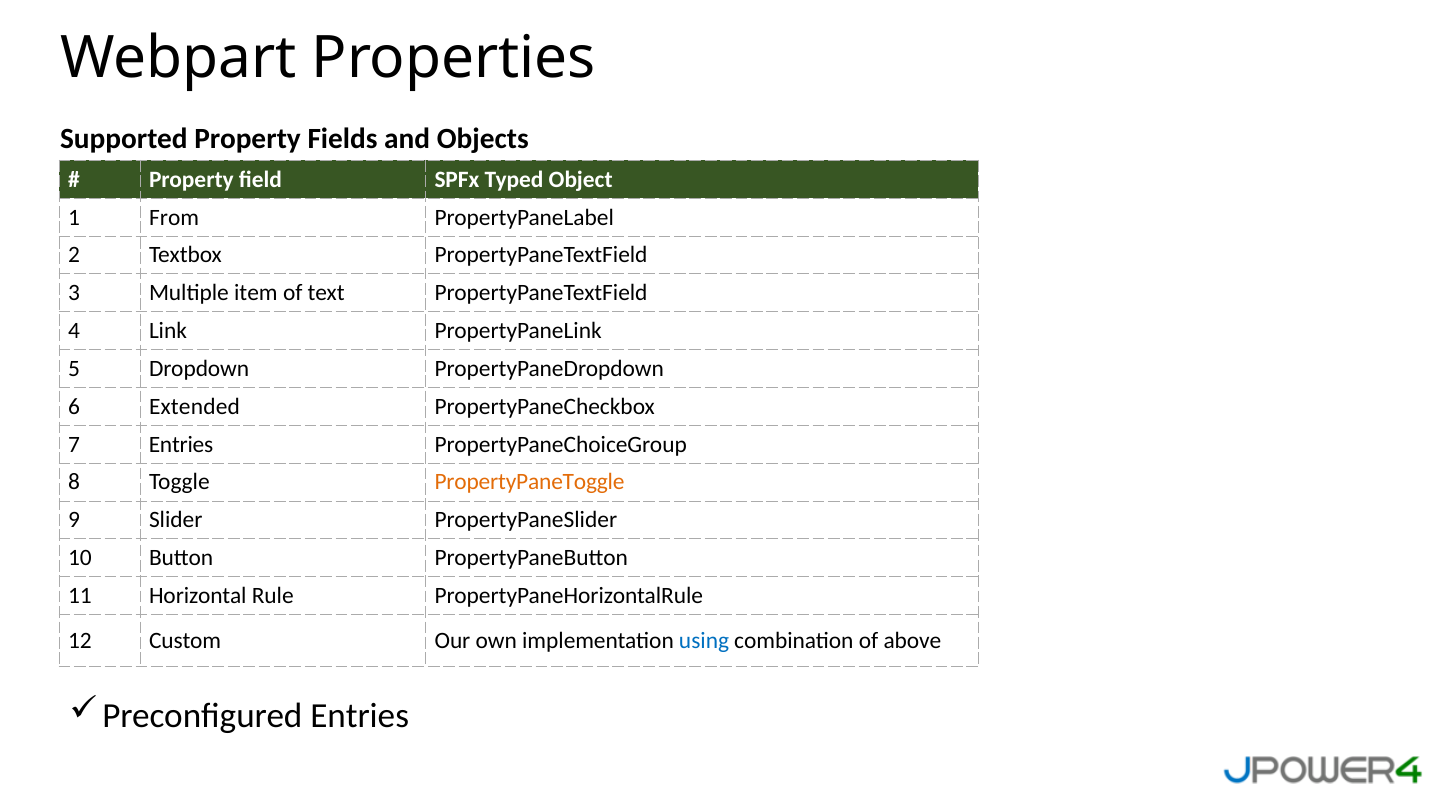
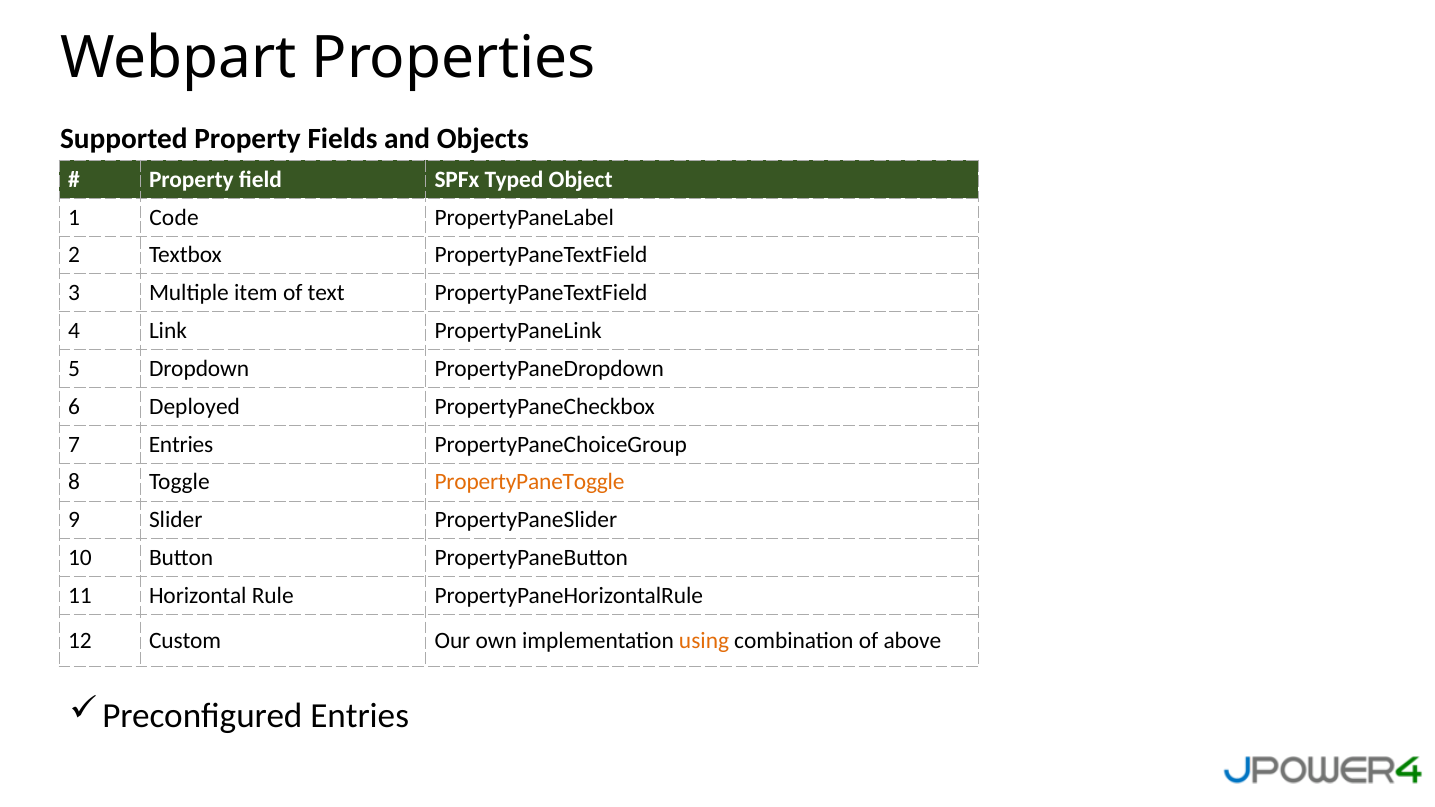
From: From -> Code (174, 217)
Extended: Extended -> Deployed (195, 407)
using colour: blue -> orange (704, 641)
